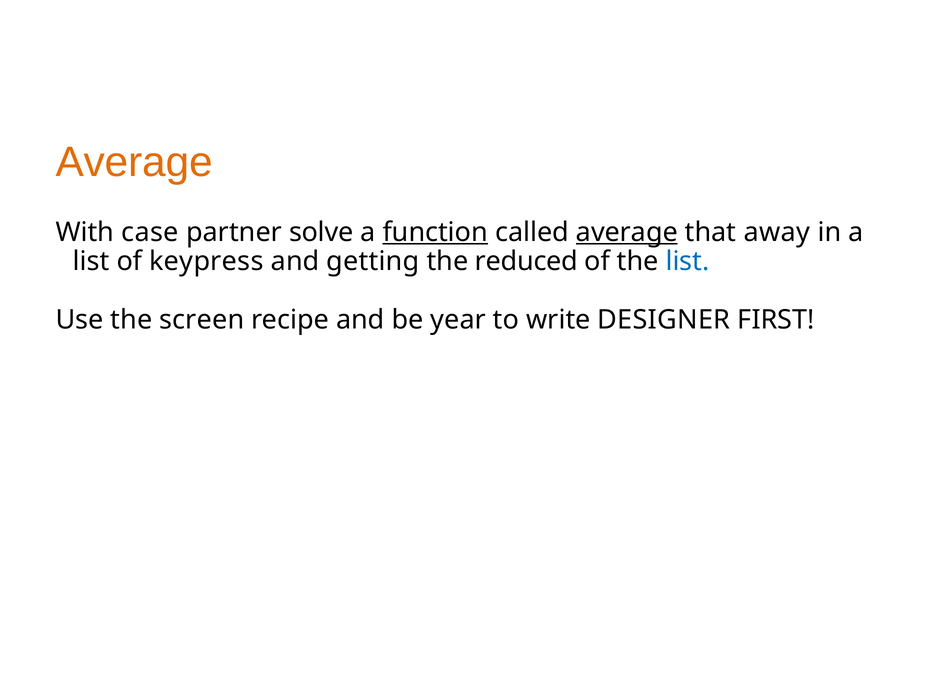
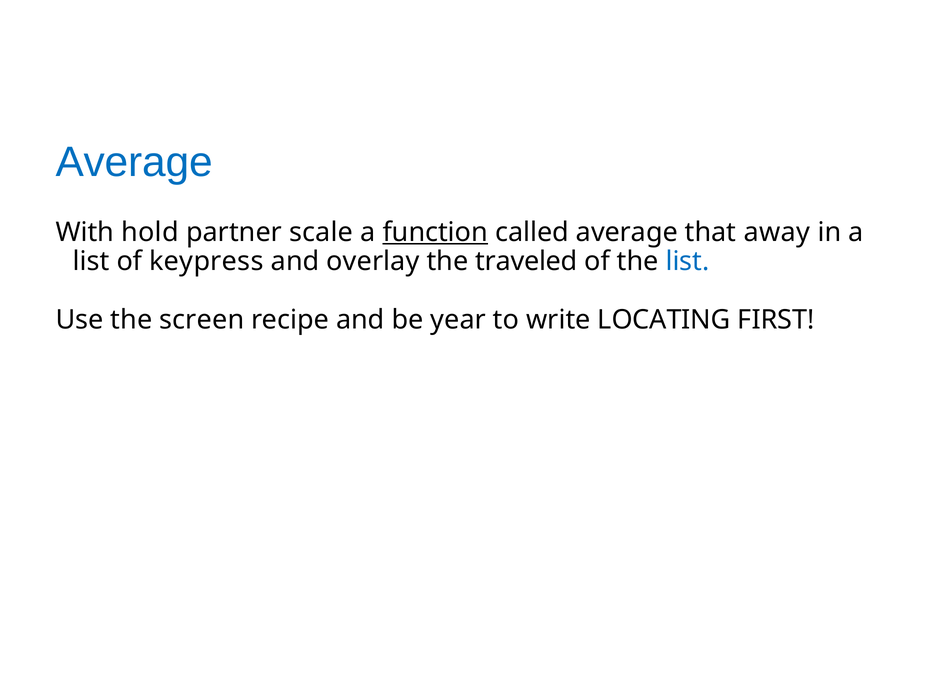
Average colour: orange -> blue (134, 162)
case: case -> hold (150, 232)
solve: solve -> scale (321, 232)
average underline: present -> none (627, 232)
getting: getting -> overlay (373, 261)
reduced: reduced -> traveled (526, 261)
DESIGNER: DESIGNER -> LOCATING (664, 320)
